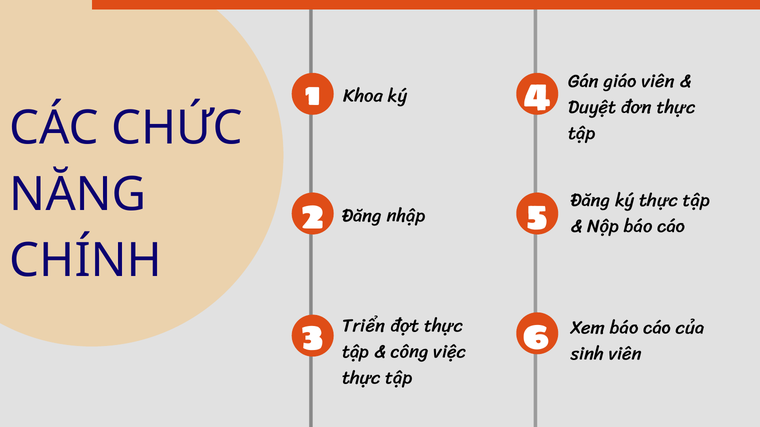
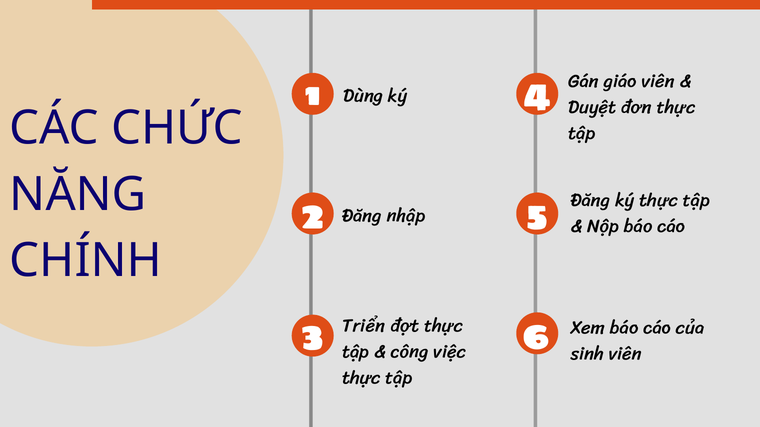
Khoa: Khoa -> Dùng (363, 96)
